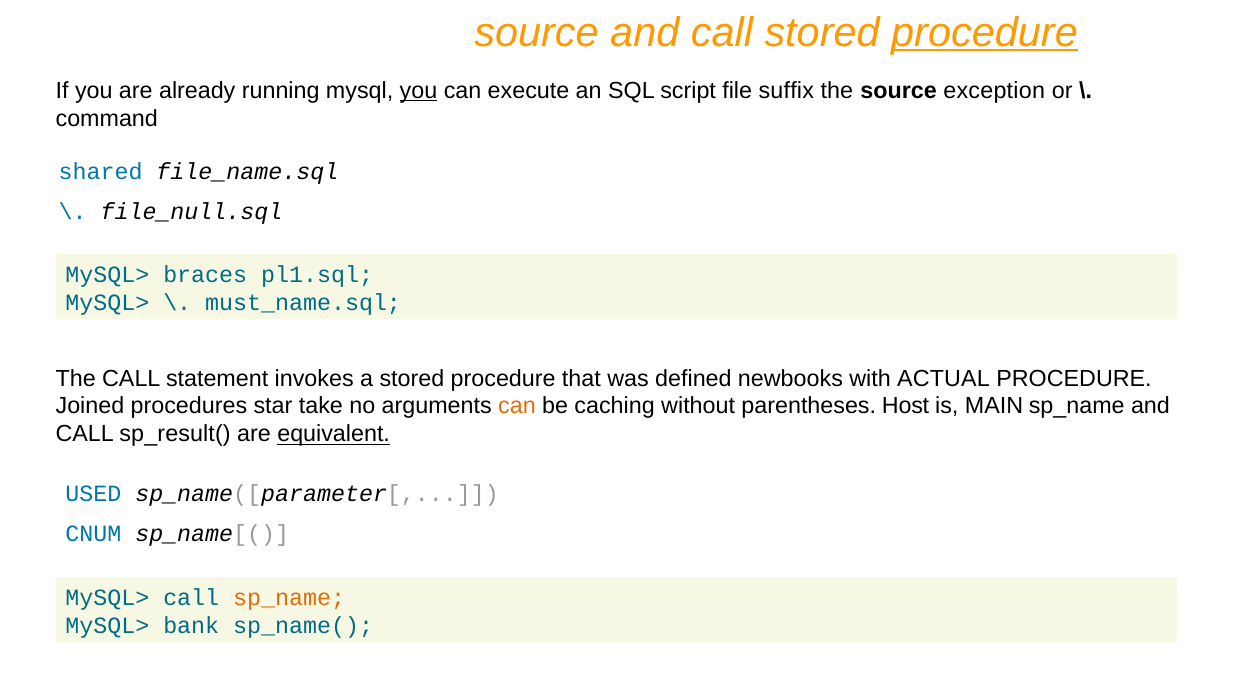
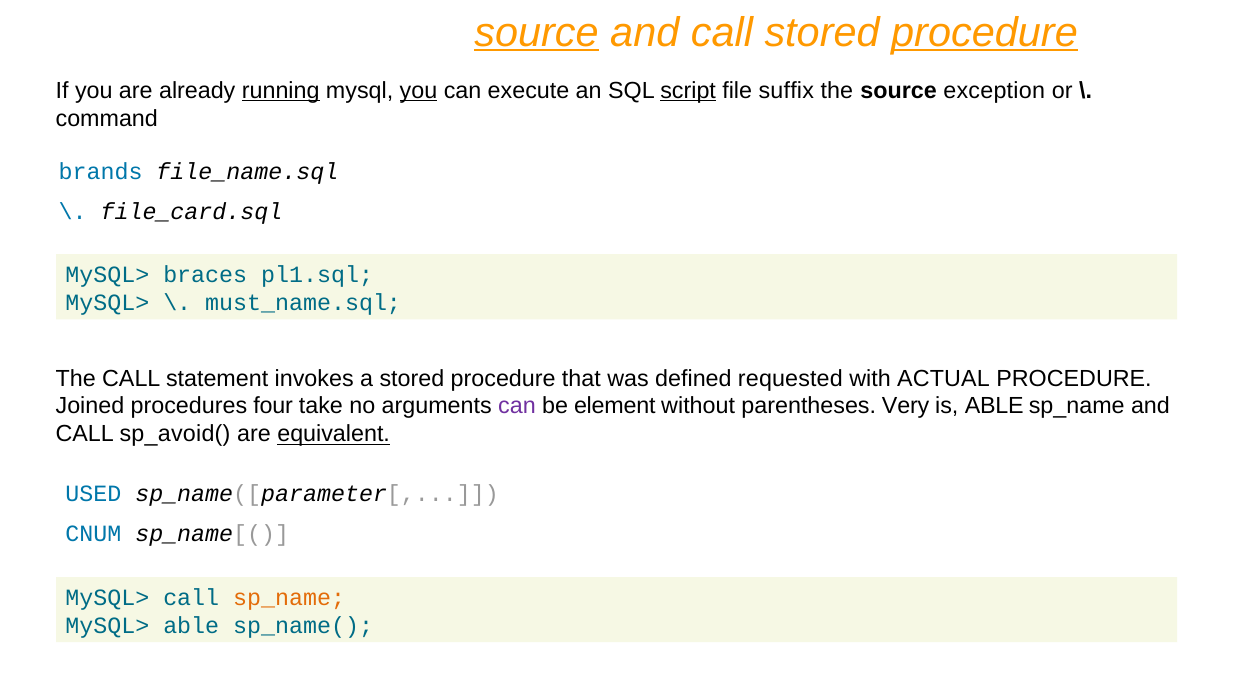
source underline: none -> present (536, 32)
running underline: none -> present (281, 91)
script underline: none -> present (688, 91)
shared: shared -> brands (101, 172)
file_null.sql: file_null.sql -> file_card.sql (191, 212)
newbooks: newbooks -> requested (790, 378)
star: star -> four (273, 406)
can colour: orange -> purple (517, 406)
caching: caching -> element (615, 406)
Host: Host -> Very (906, 406)
is MAIN: MAIN -> ABLE (994, 406)
sp_result(: sp_result( -> sp_avoid( (175, 434)
MySQL> bank: bank -> able (191, 625)
